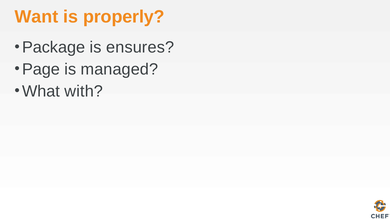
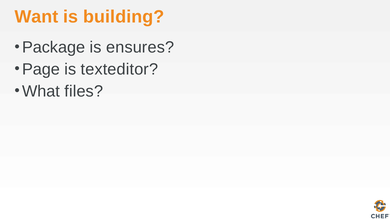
properly: properly -> building (124, 17)
managed: managed -> texteditor (119, 69)
with: with -> files (84, 91)
